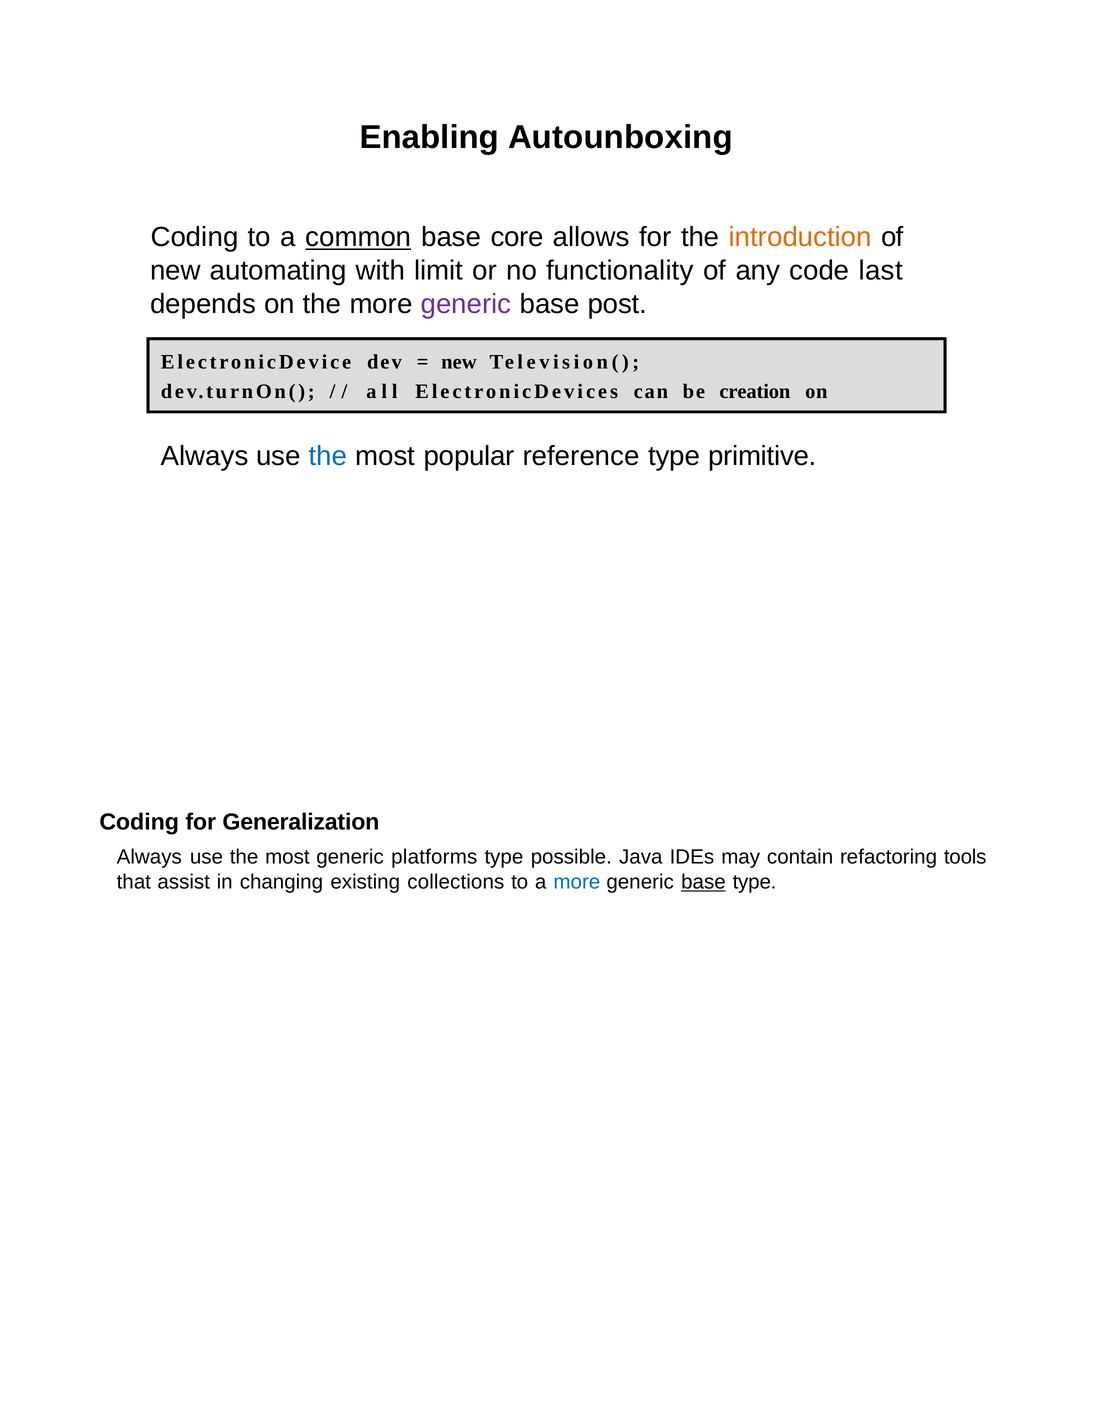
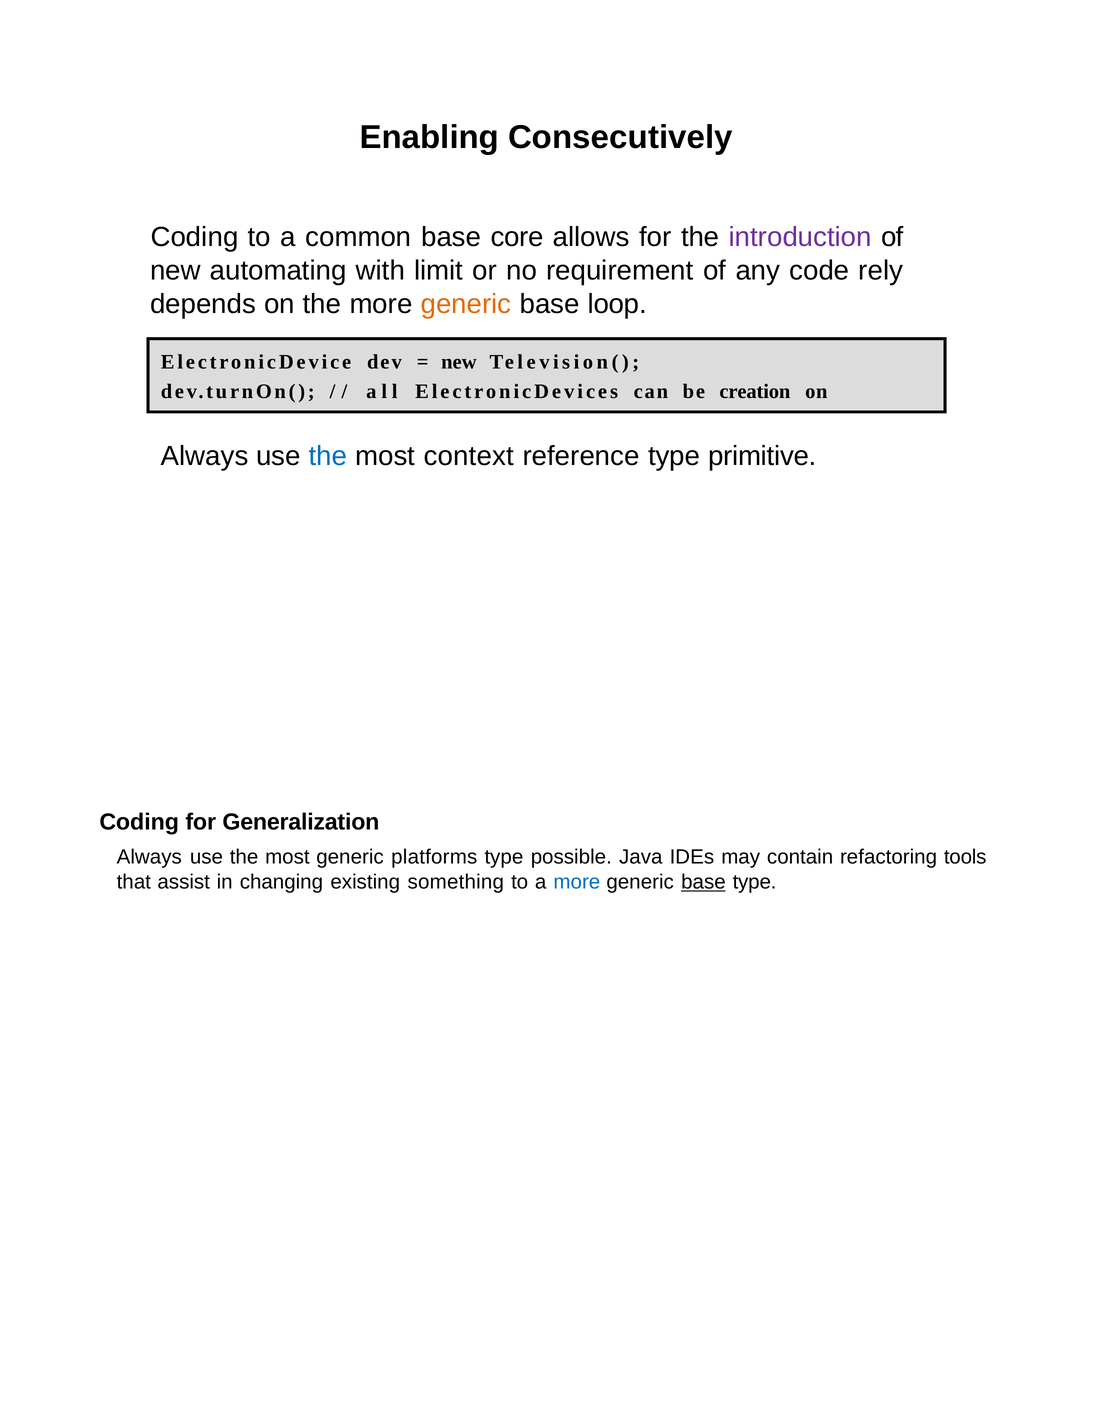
Autounboxing: Autounboxing -> Consecutively (620, 138)
common underline: present -> none (358, 237)
introduction colour: orange -> purple (800, 237)
functionality: functionality -> requirement (620, 271)
last: last -> rely (881, 271)
generic colour: purple -> orange (466, 304)
post: post -> loop (617, 304)
popular: popular -> context (469, 456)
collections: collections -> something (456, 883)
